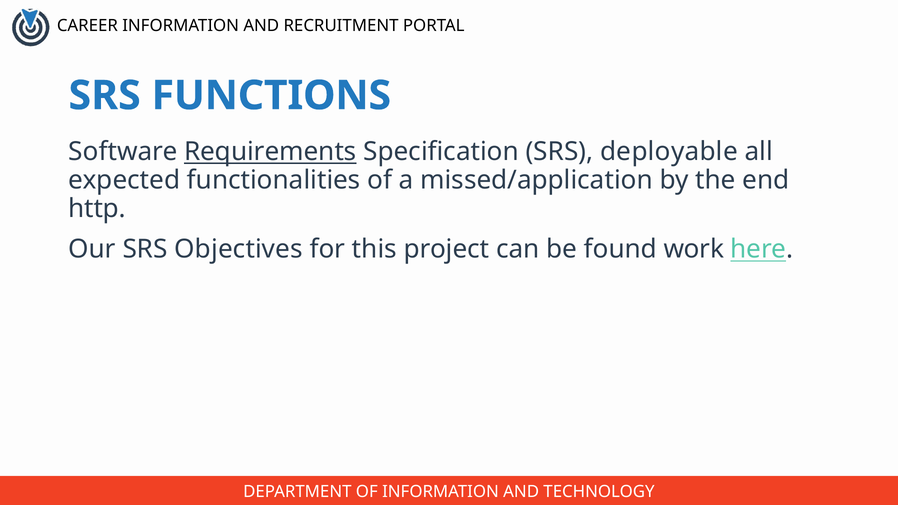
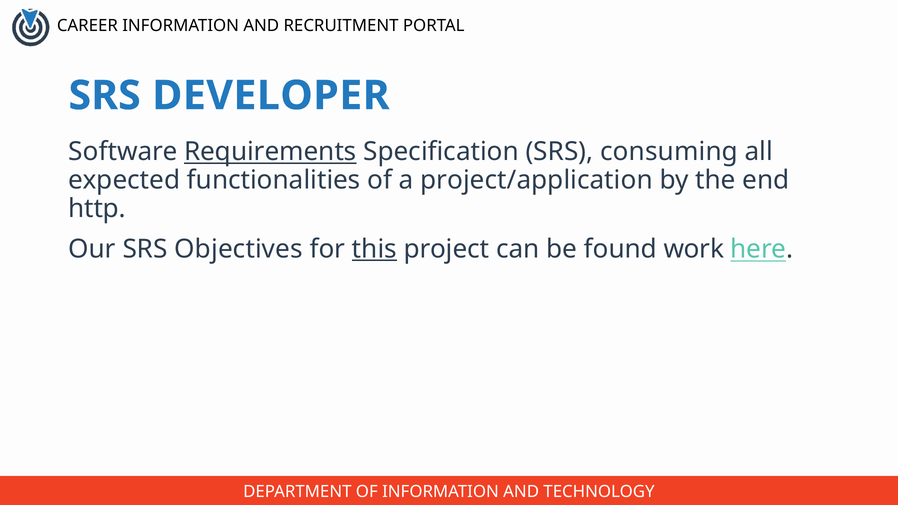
FUNCTIONS: FUNCTIONS -> DEVELOPER (271, 96)
deployable: deployable -> consuming (669, 152)
missed/application: missed/application -> project/application (537, 180)
this underline: none -> present (374, 249)
